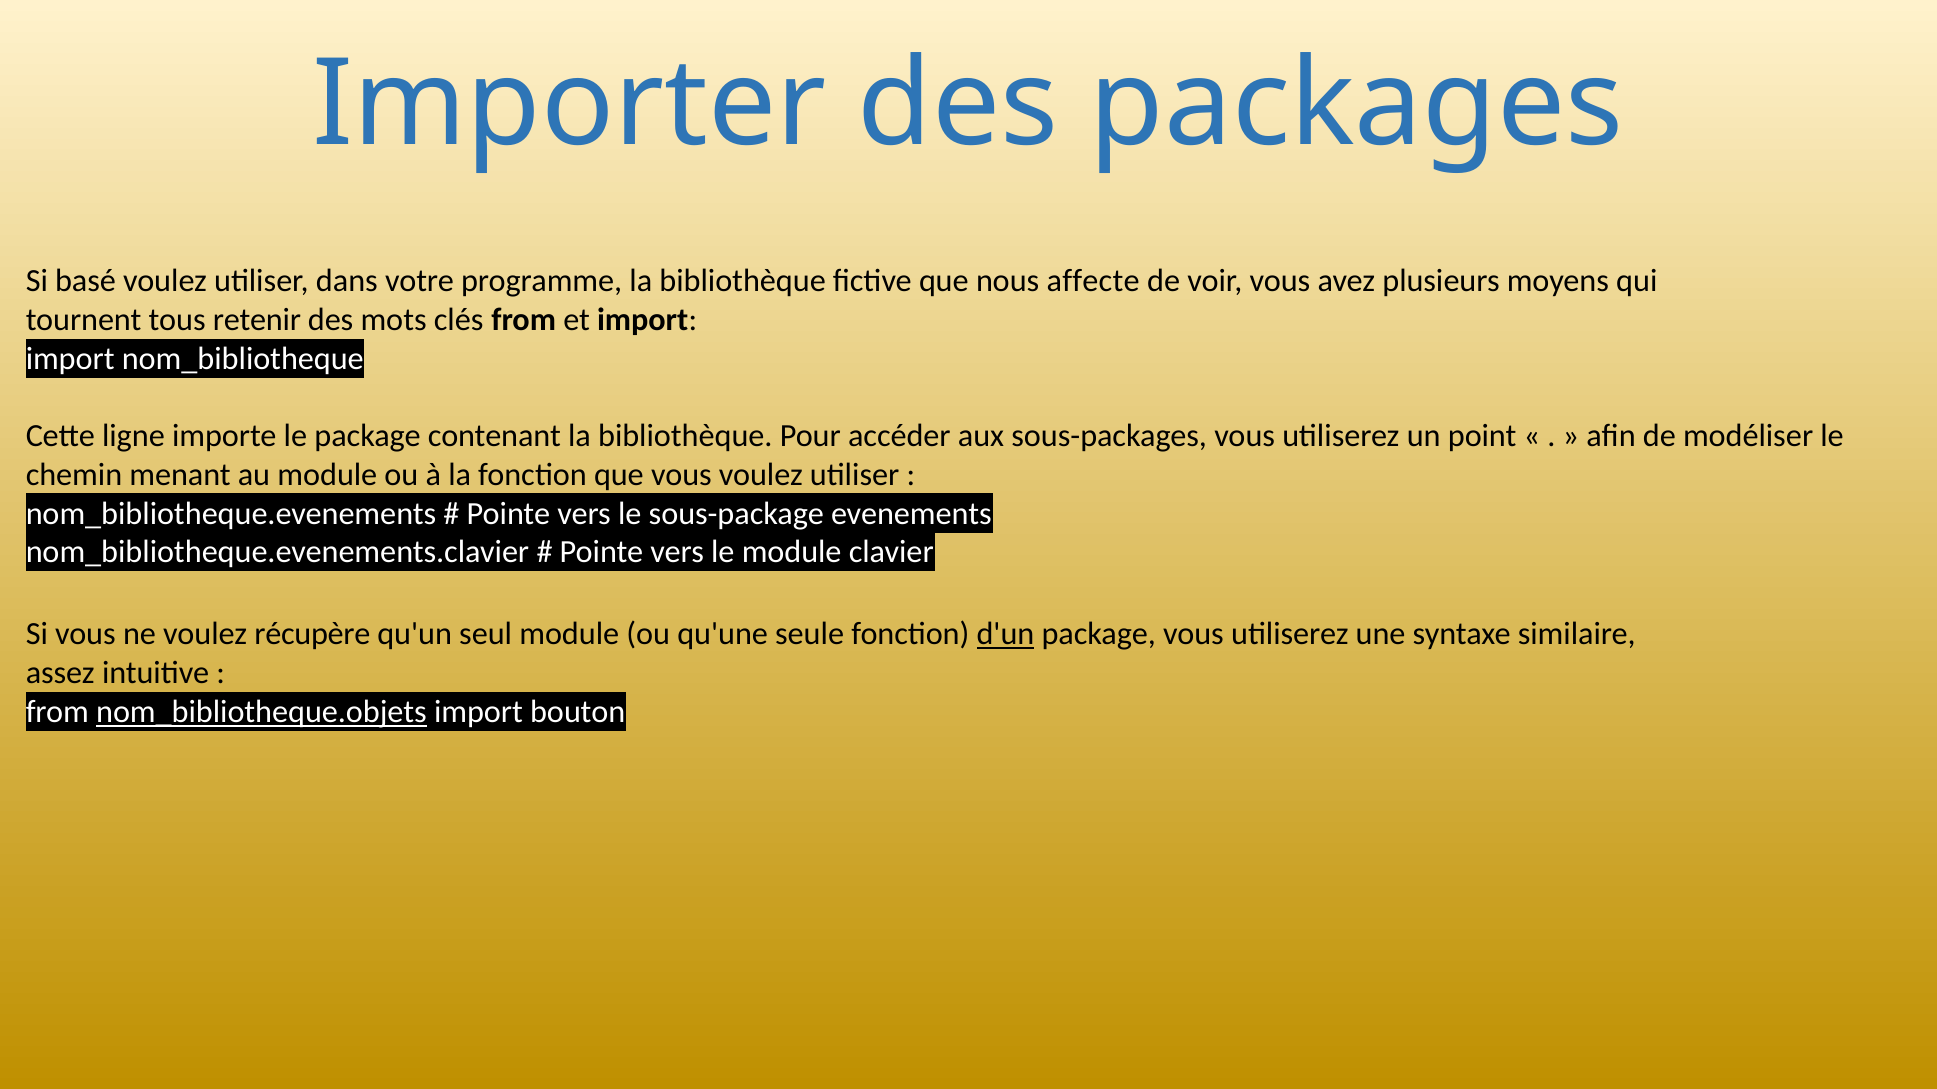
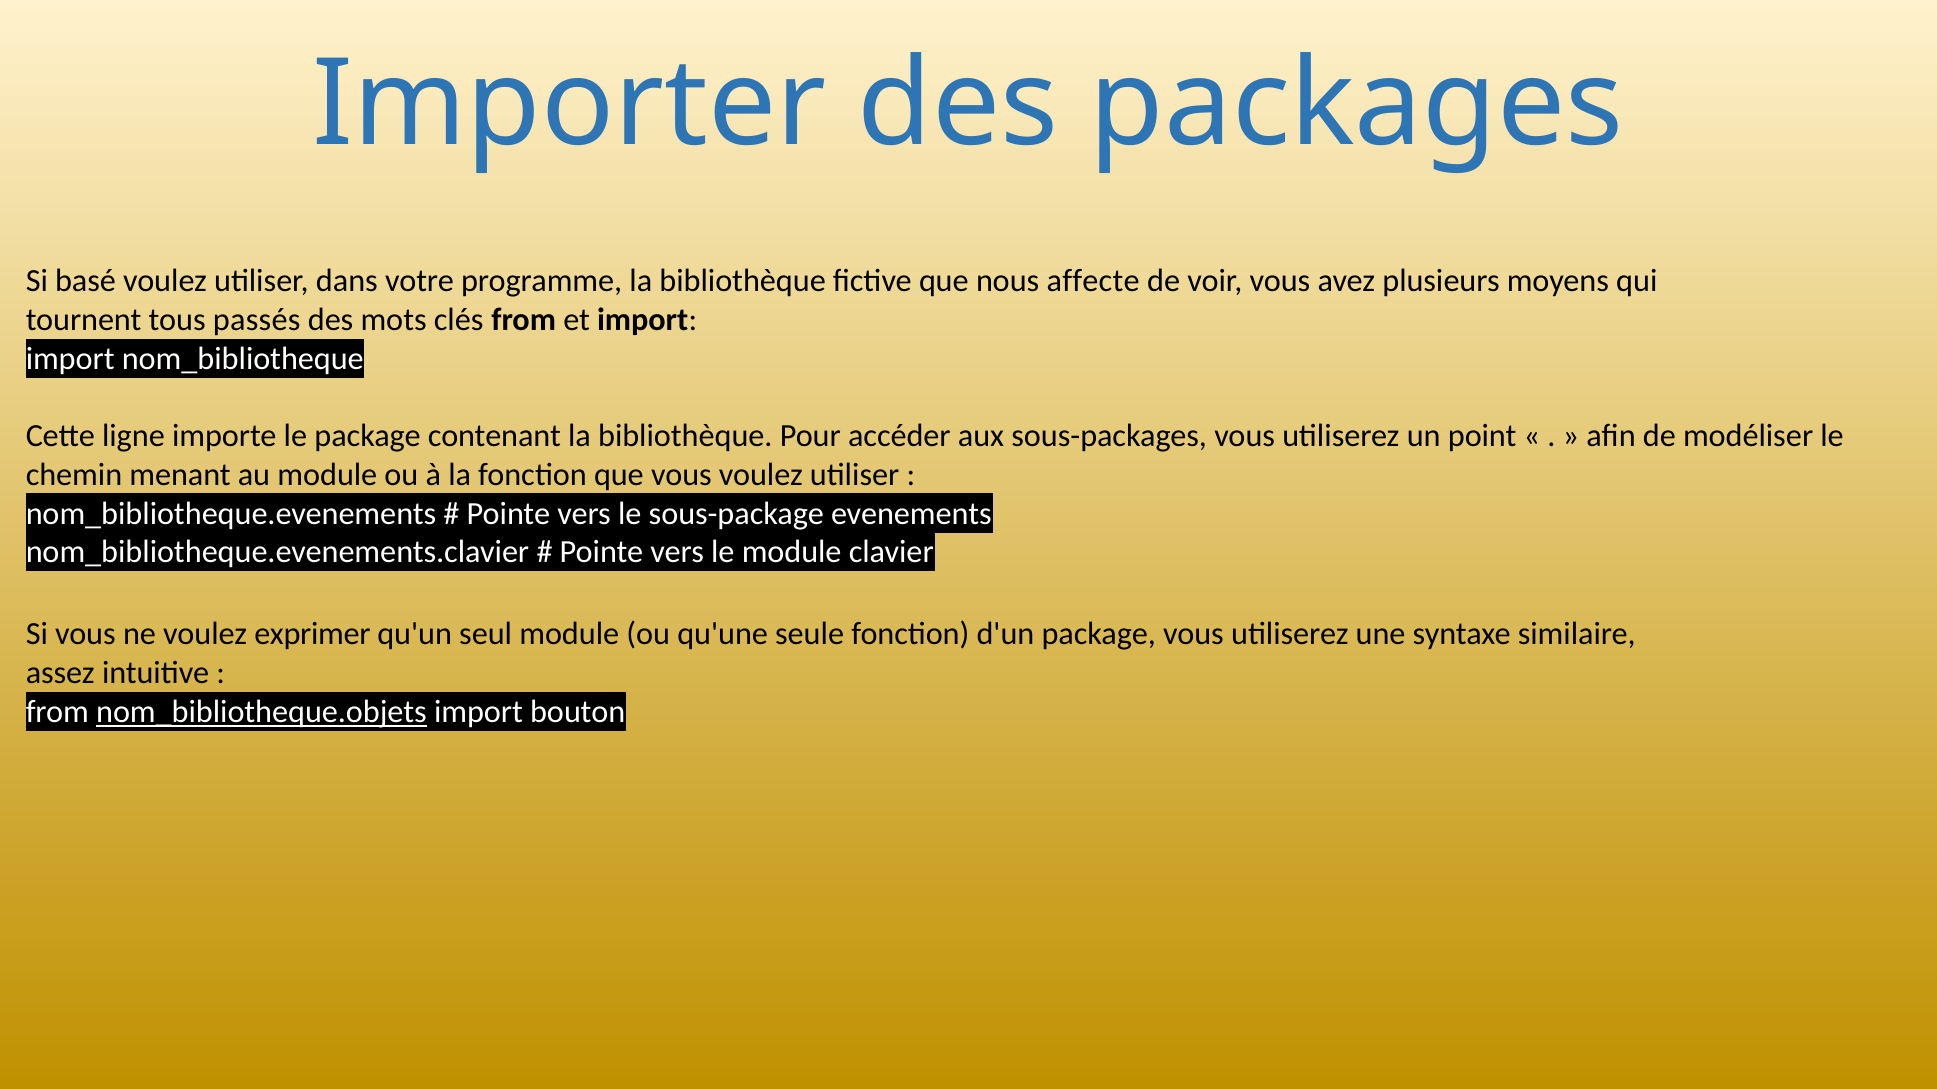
retenir: retenir -> passés (257, 320)
récupère: récupère -> exprimer (312, 635)
d'un underline: present -> none (1005, 635)
